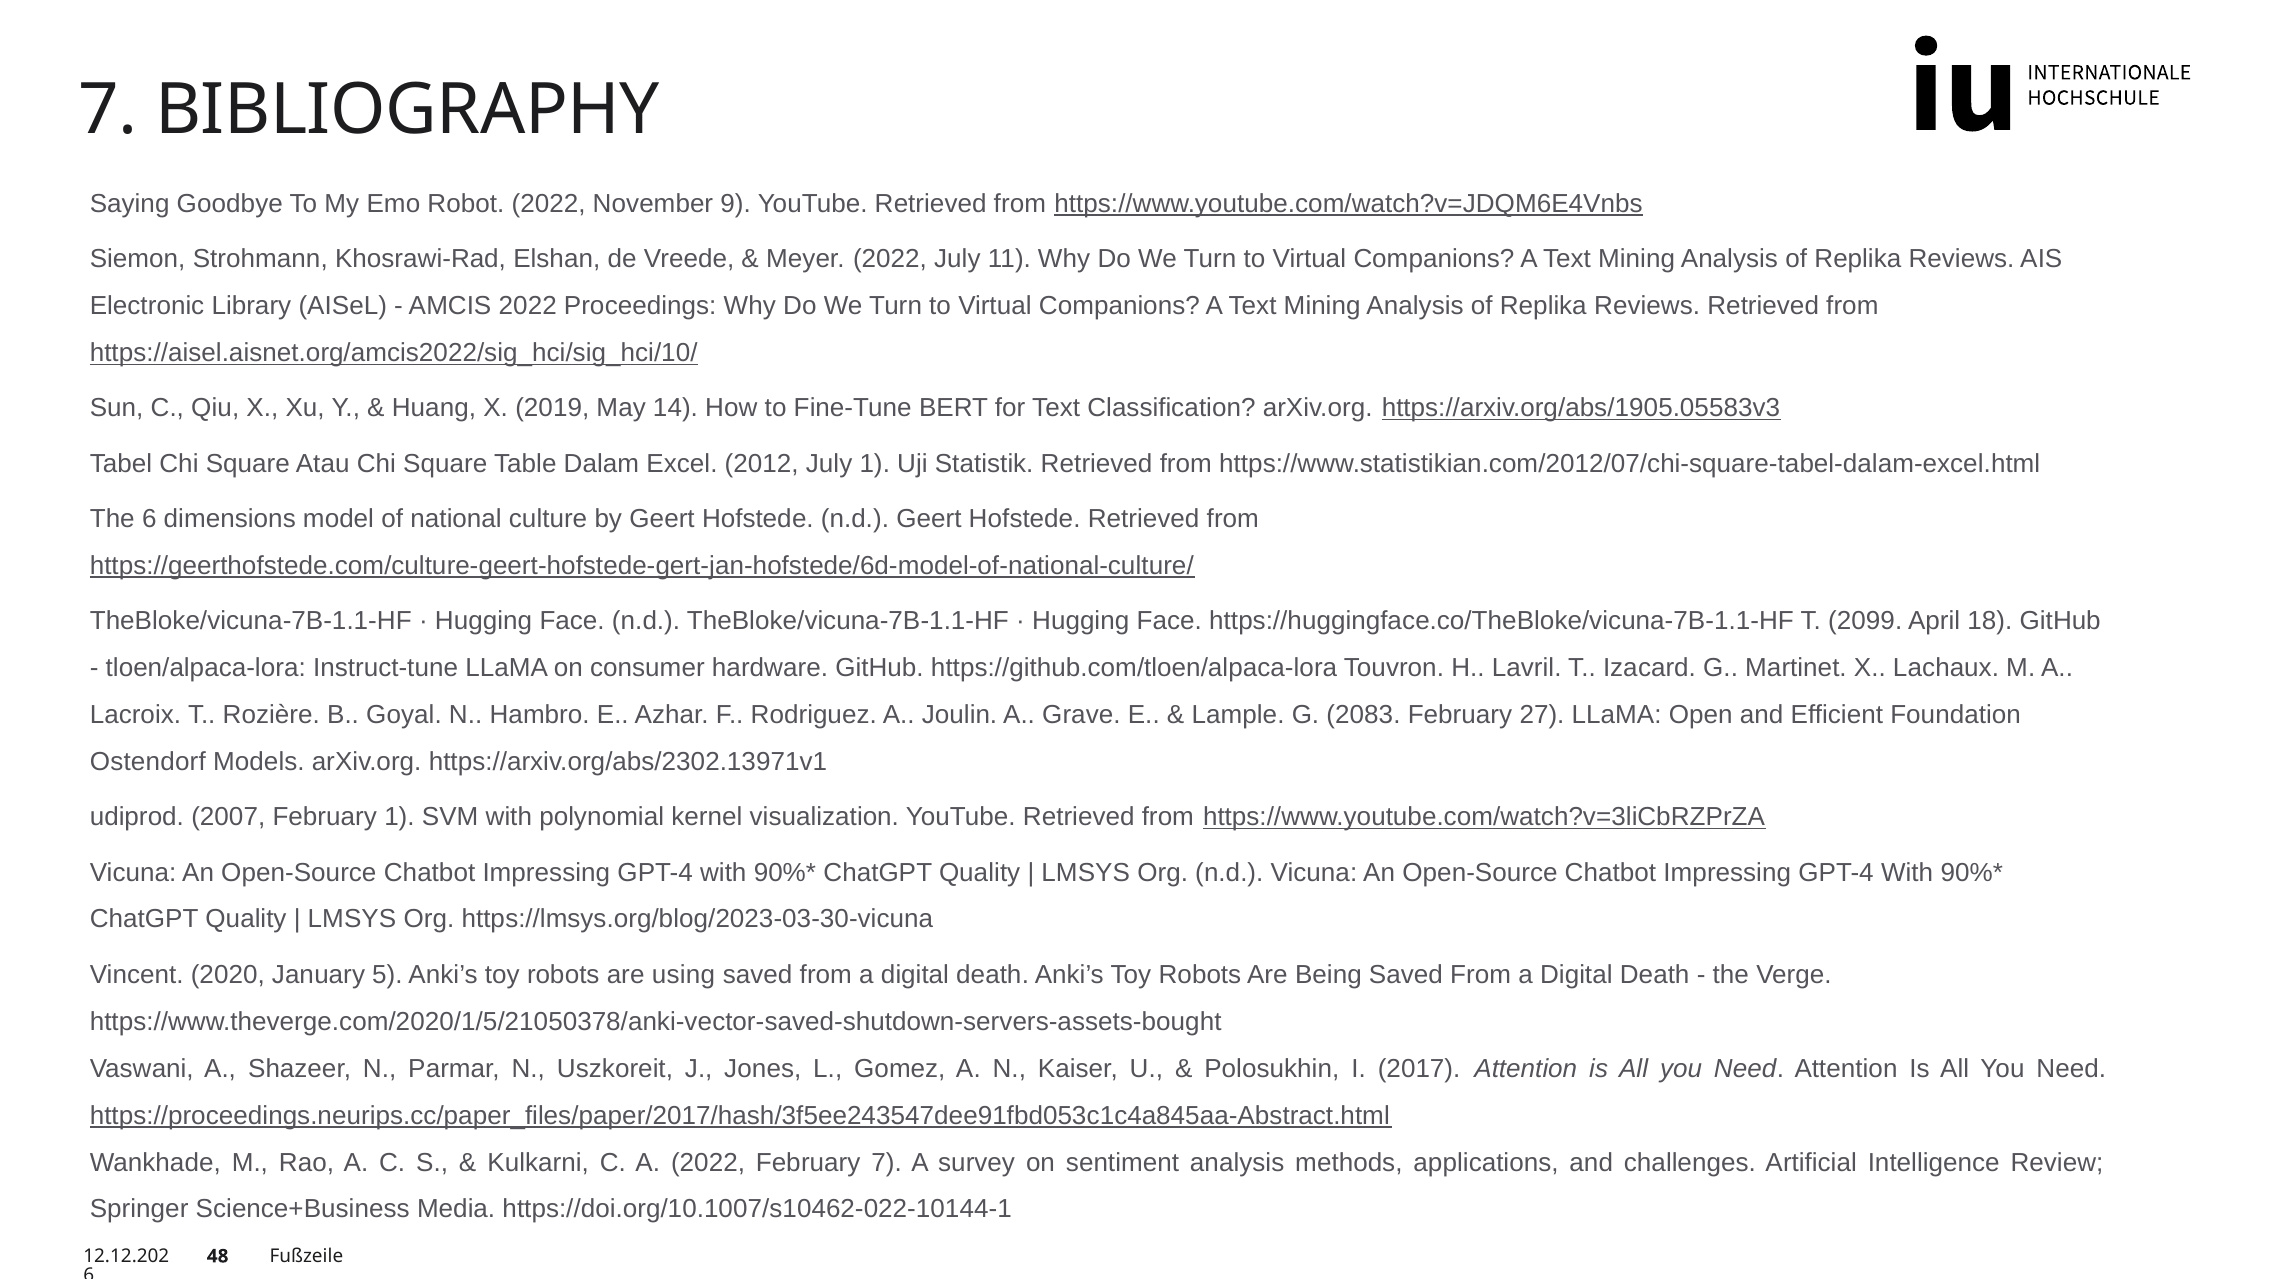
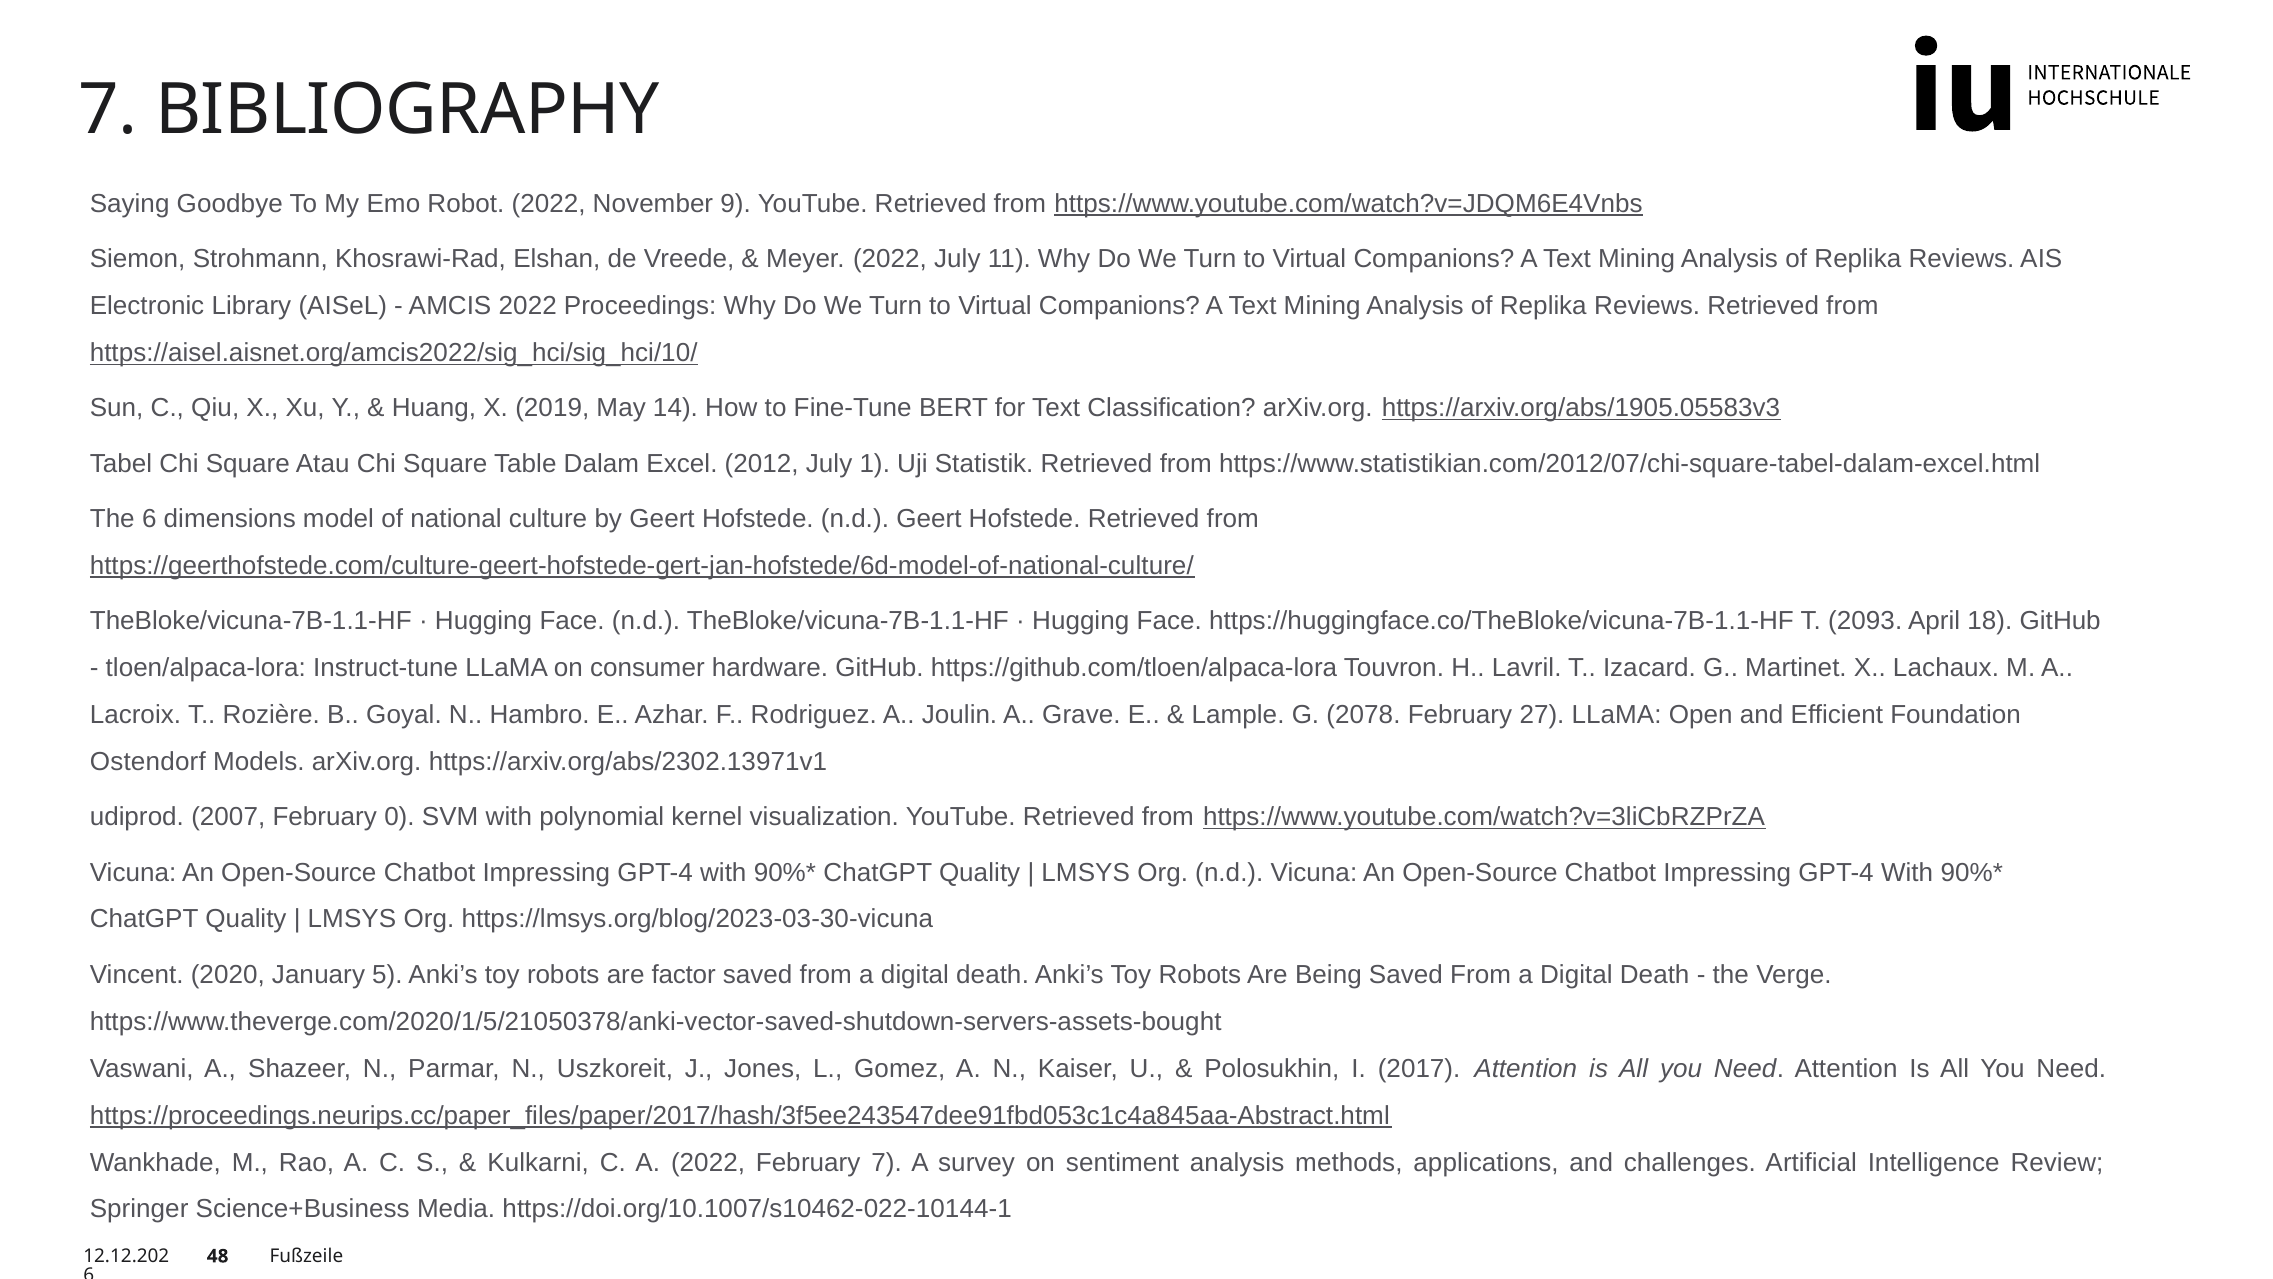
2099: 2099 -> 2093 (1865, 621)
2083: 2083 -> 2078 (1363, 715)
February 1: 1 -> 0 (399, 817)
using: using -> factor (684, 974)
